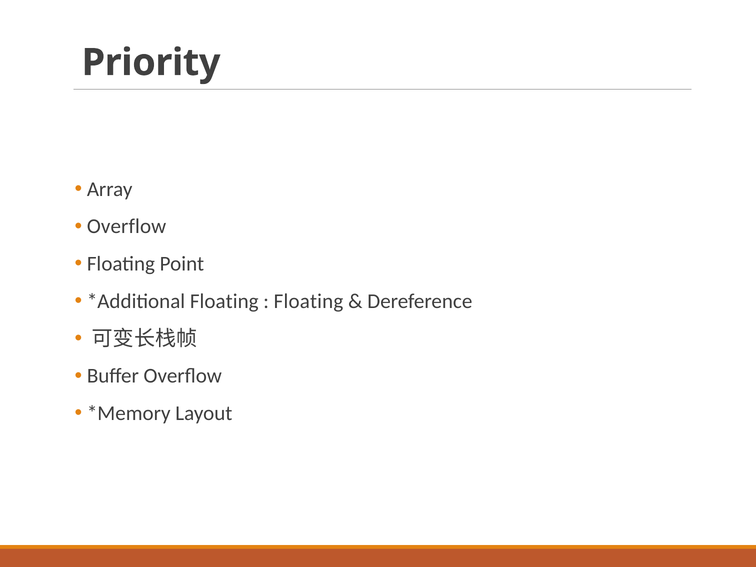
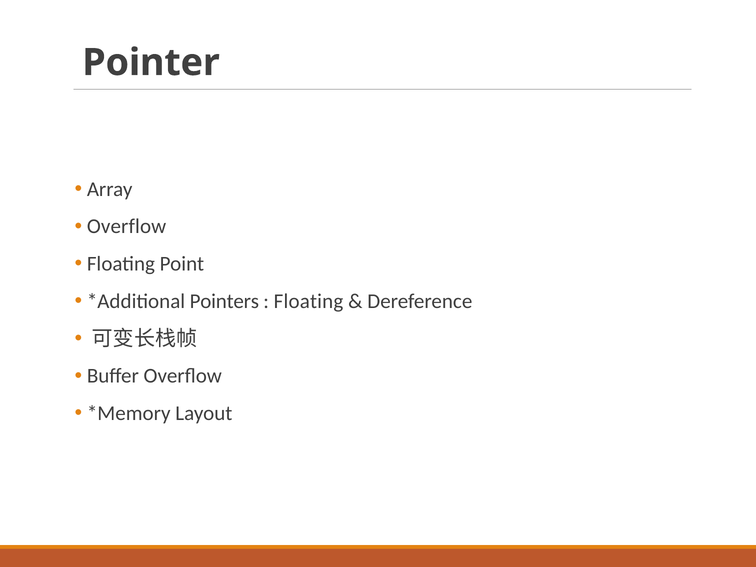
Priority: Priority -> Pointer (151, 63)
Floating: Floating -> Pointers (224, 301)
